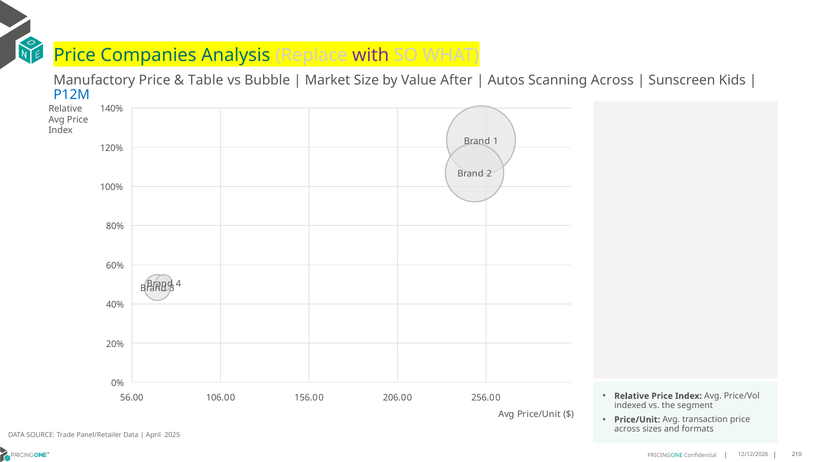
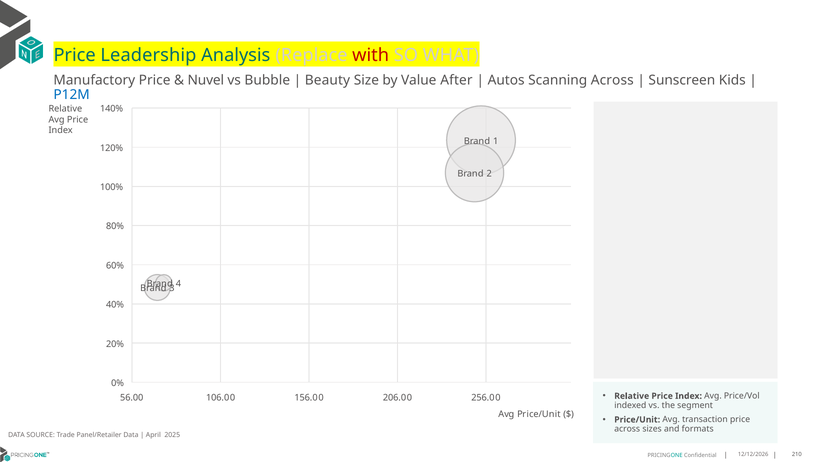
Companies: Companies -> Leadership (148, 55)
with colour: purple -> red (371, 55)
Table: Table -> Nuvel (206, 80)
Market: Market -> Beauty (327, 80)
